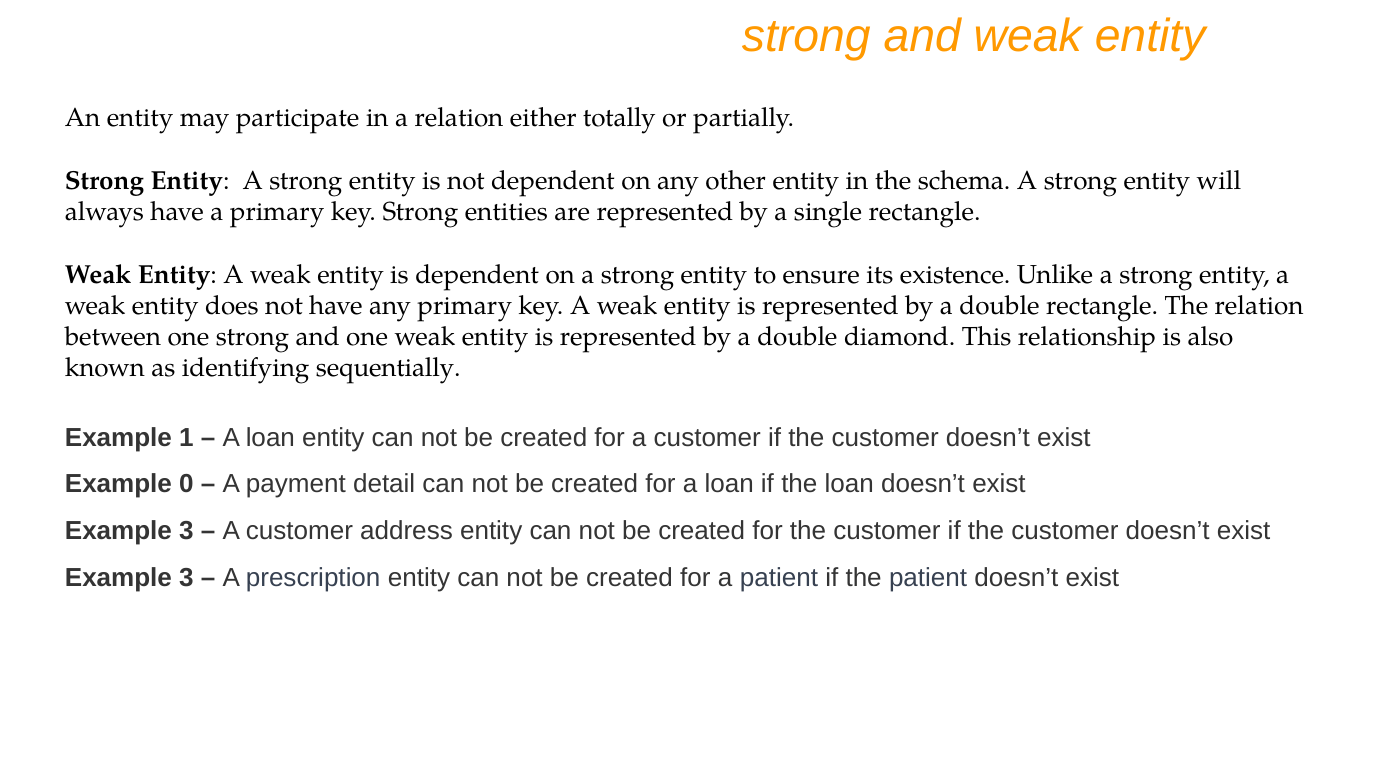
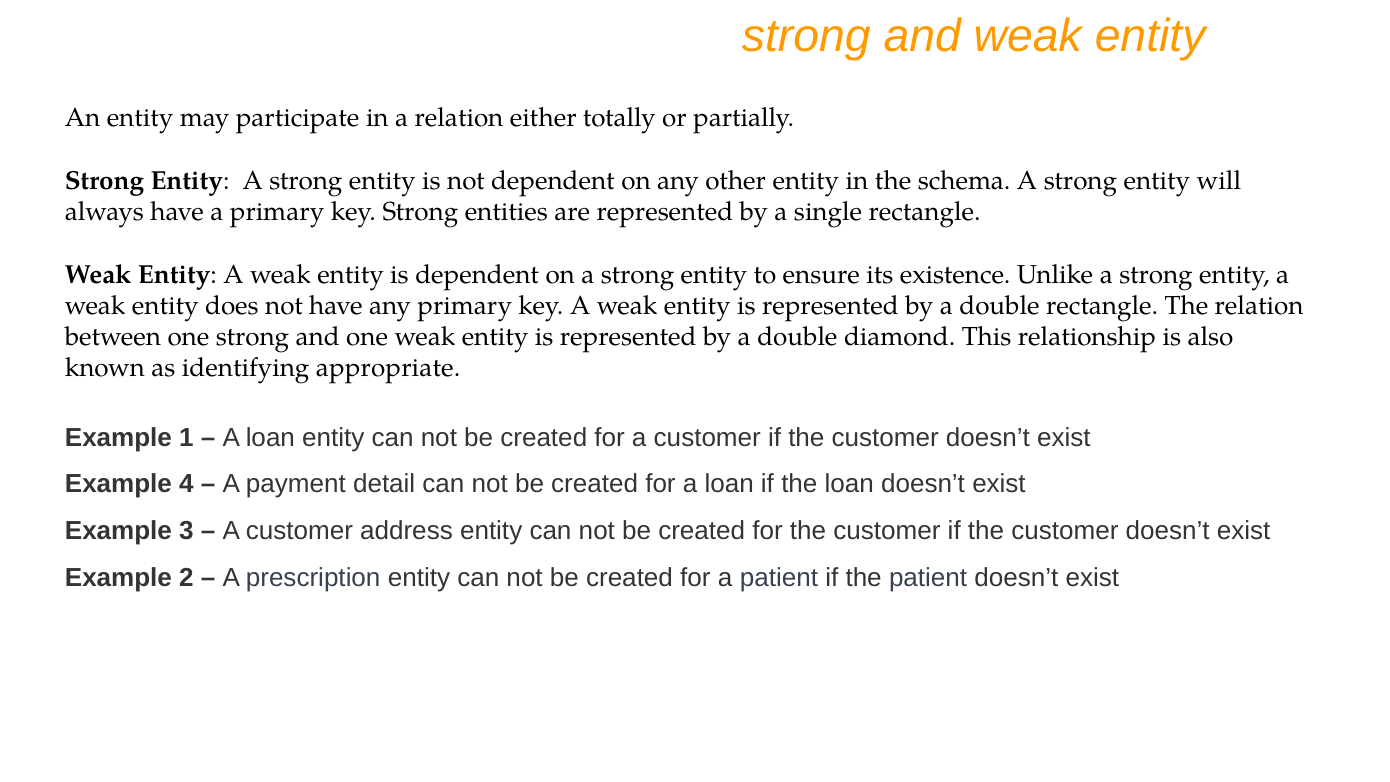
sequentially: sequentially -> appropriate (388, 368)
0: 0 -> 4 (186, 484)
3: 3 -> 2 (186, 578)
